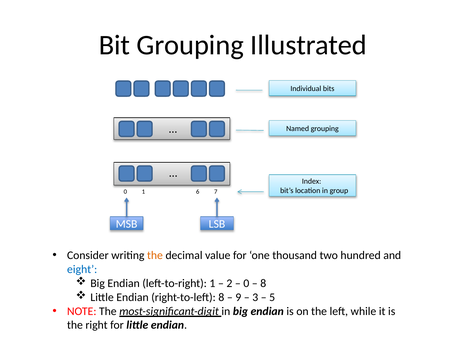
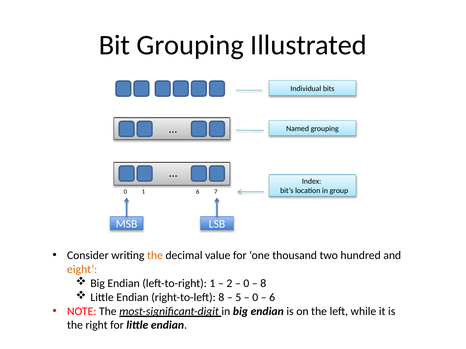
eight colour: blue -> orange (82, 270)
9: 9 -> 5 (238, 298)
3: 3 -> 0 (255, 298)
5: 5 -> 6 (272, 298)
